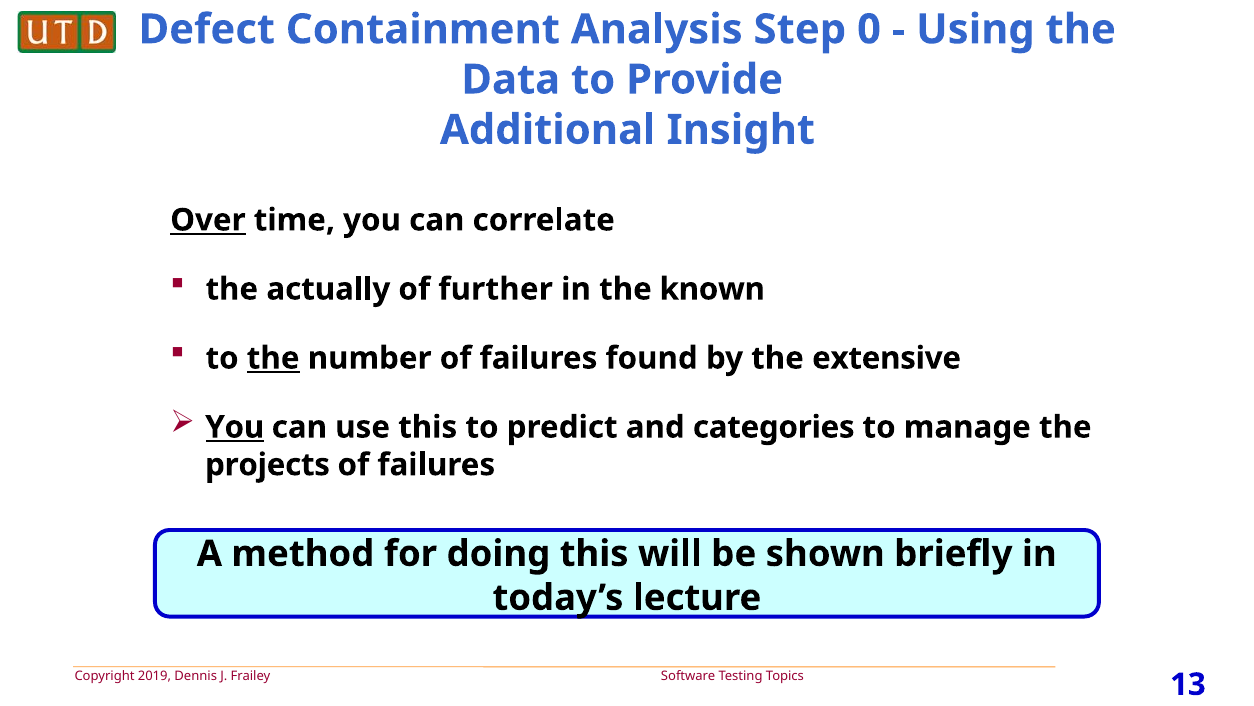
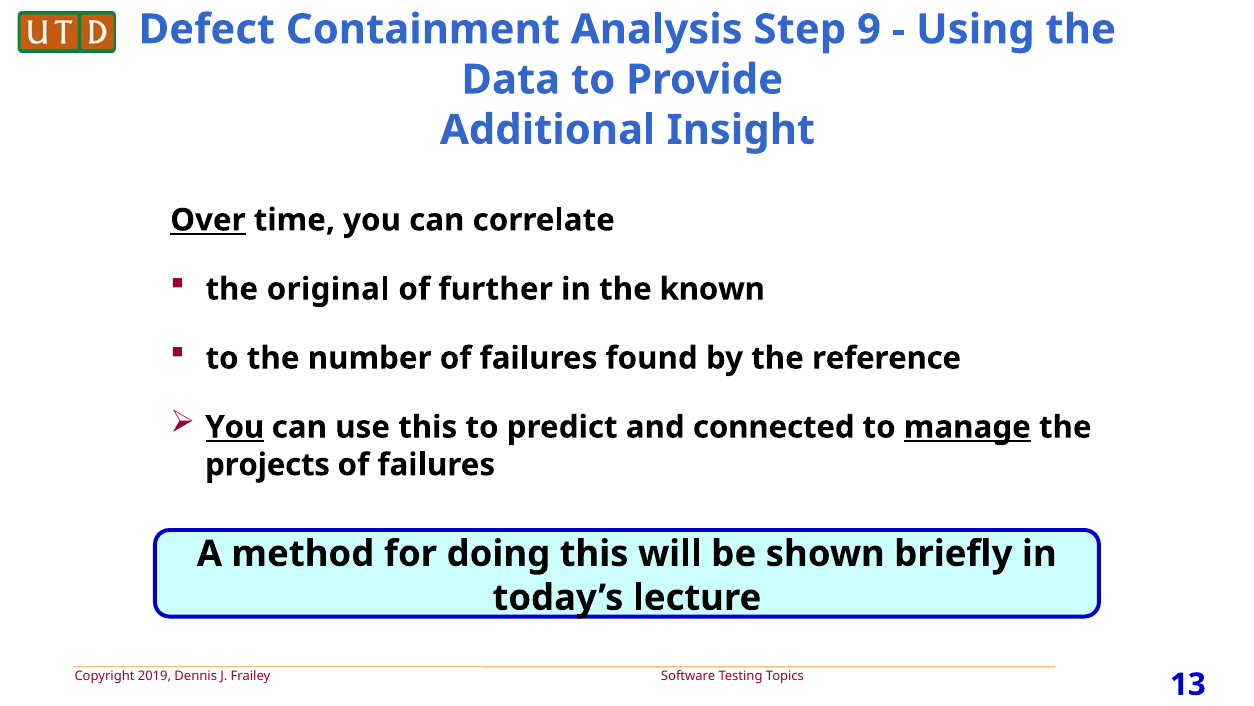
0: 0 -> 9 (869, 29)
actually: actually -> original (328, 289)
the underline: present -> none (273, 358)
extensive: extensive -> reference (887, 358)
categories: categories -> connected (774, 427)
manage underline: none -> present (967, 427)
